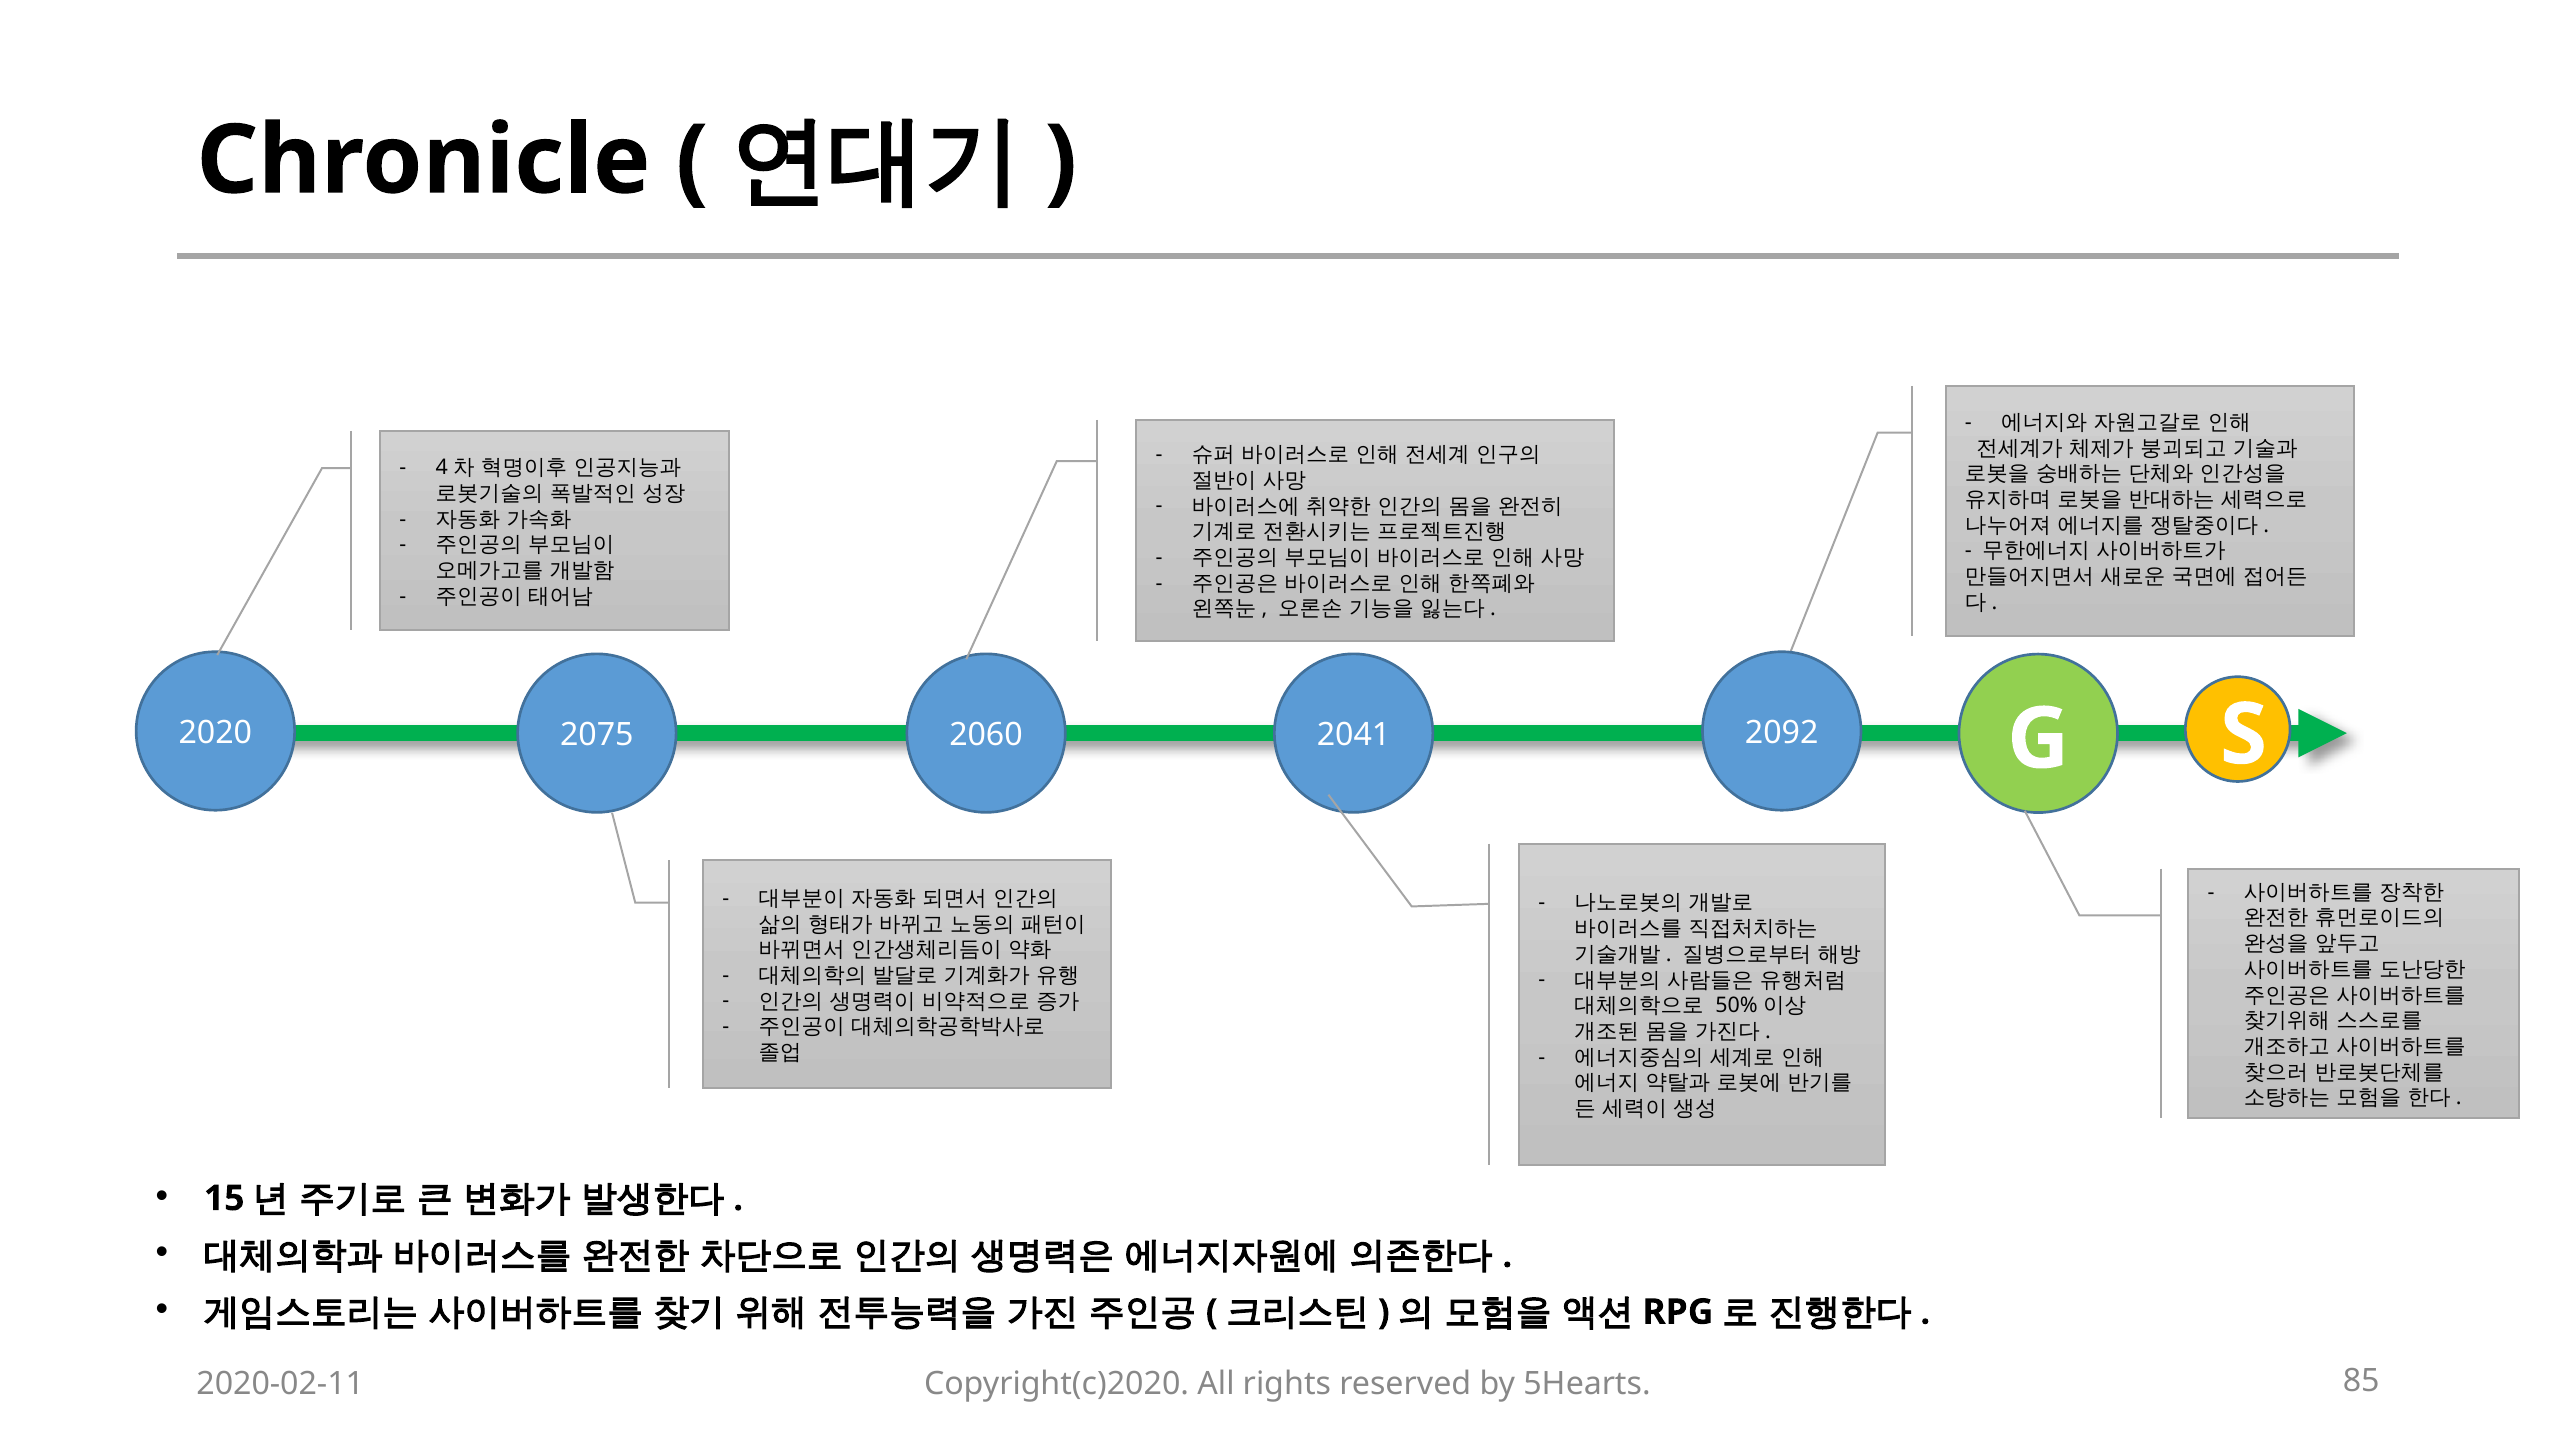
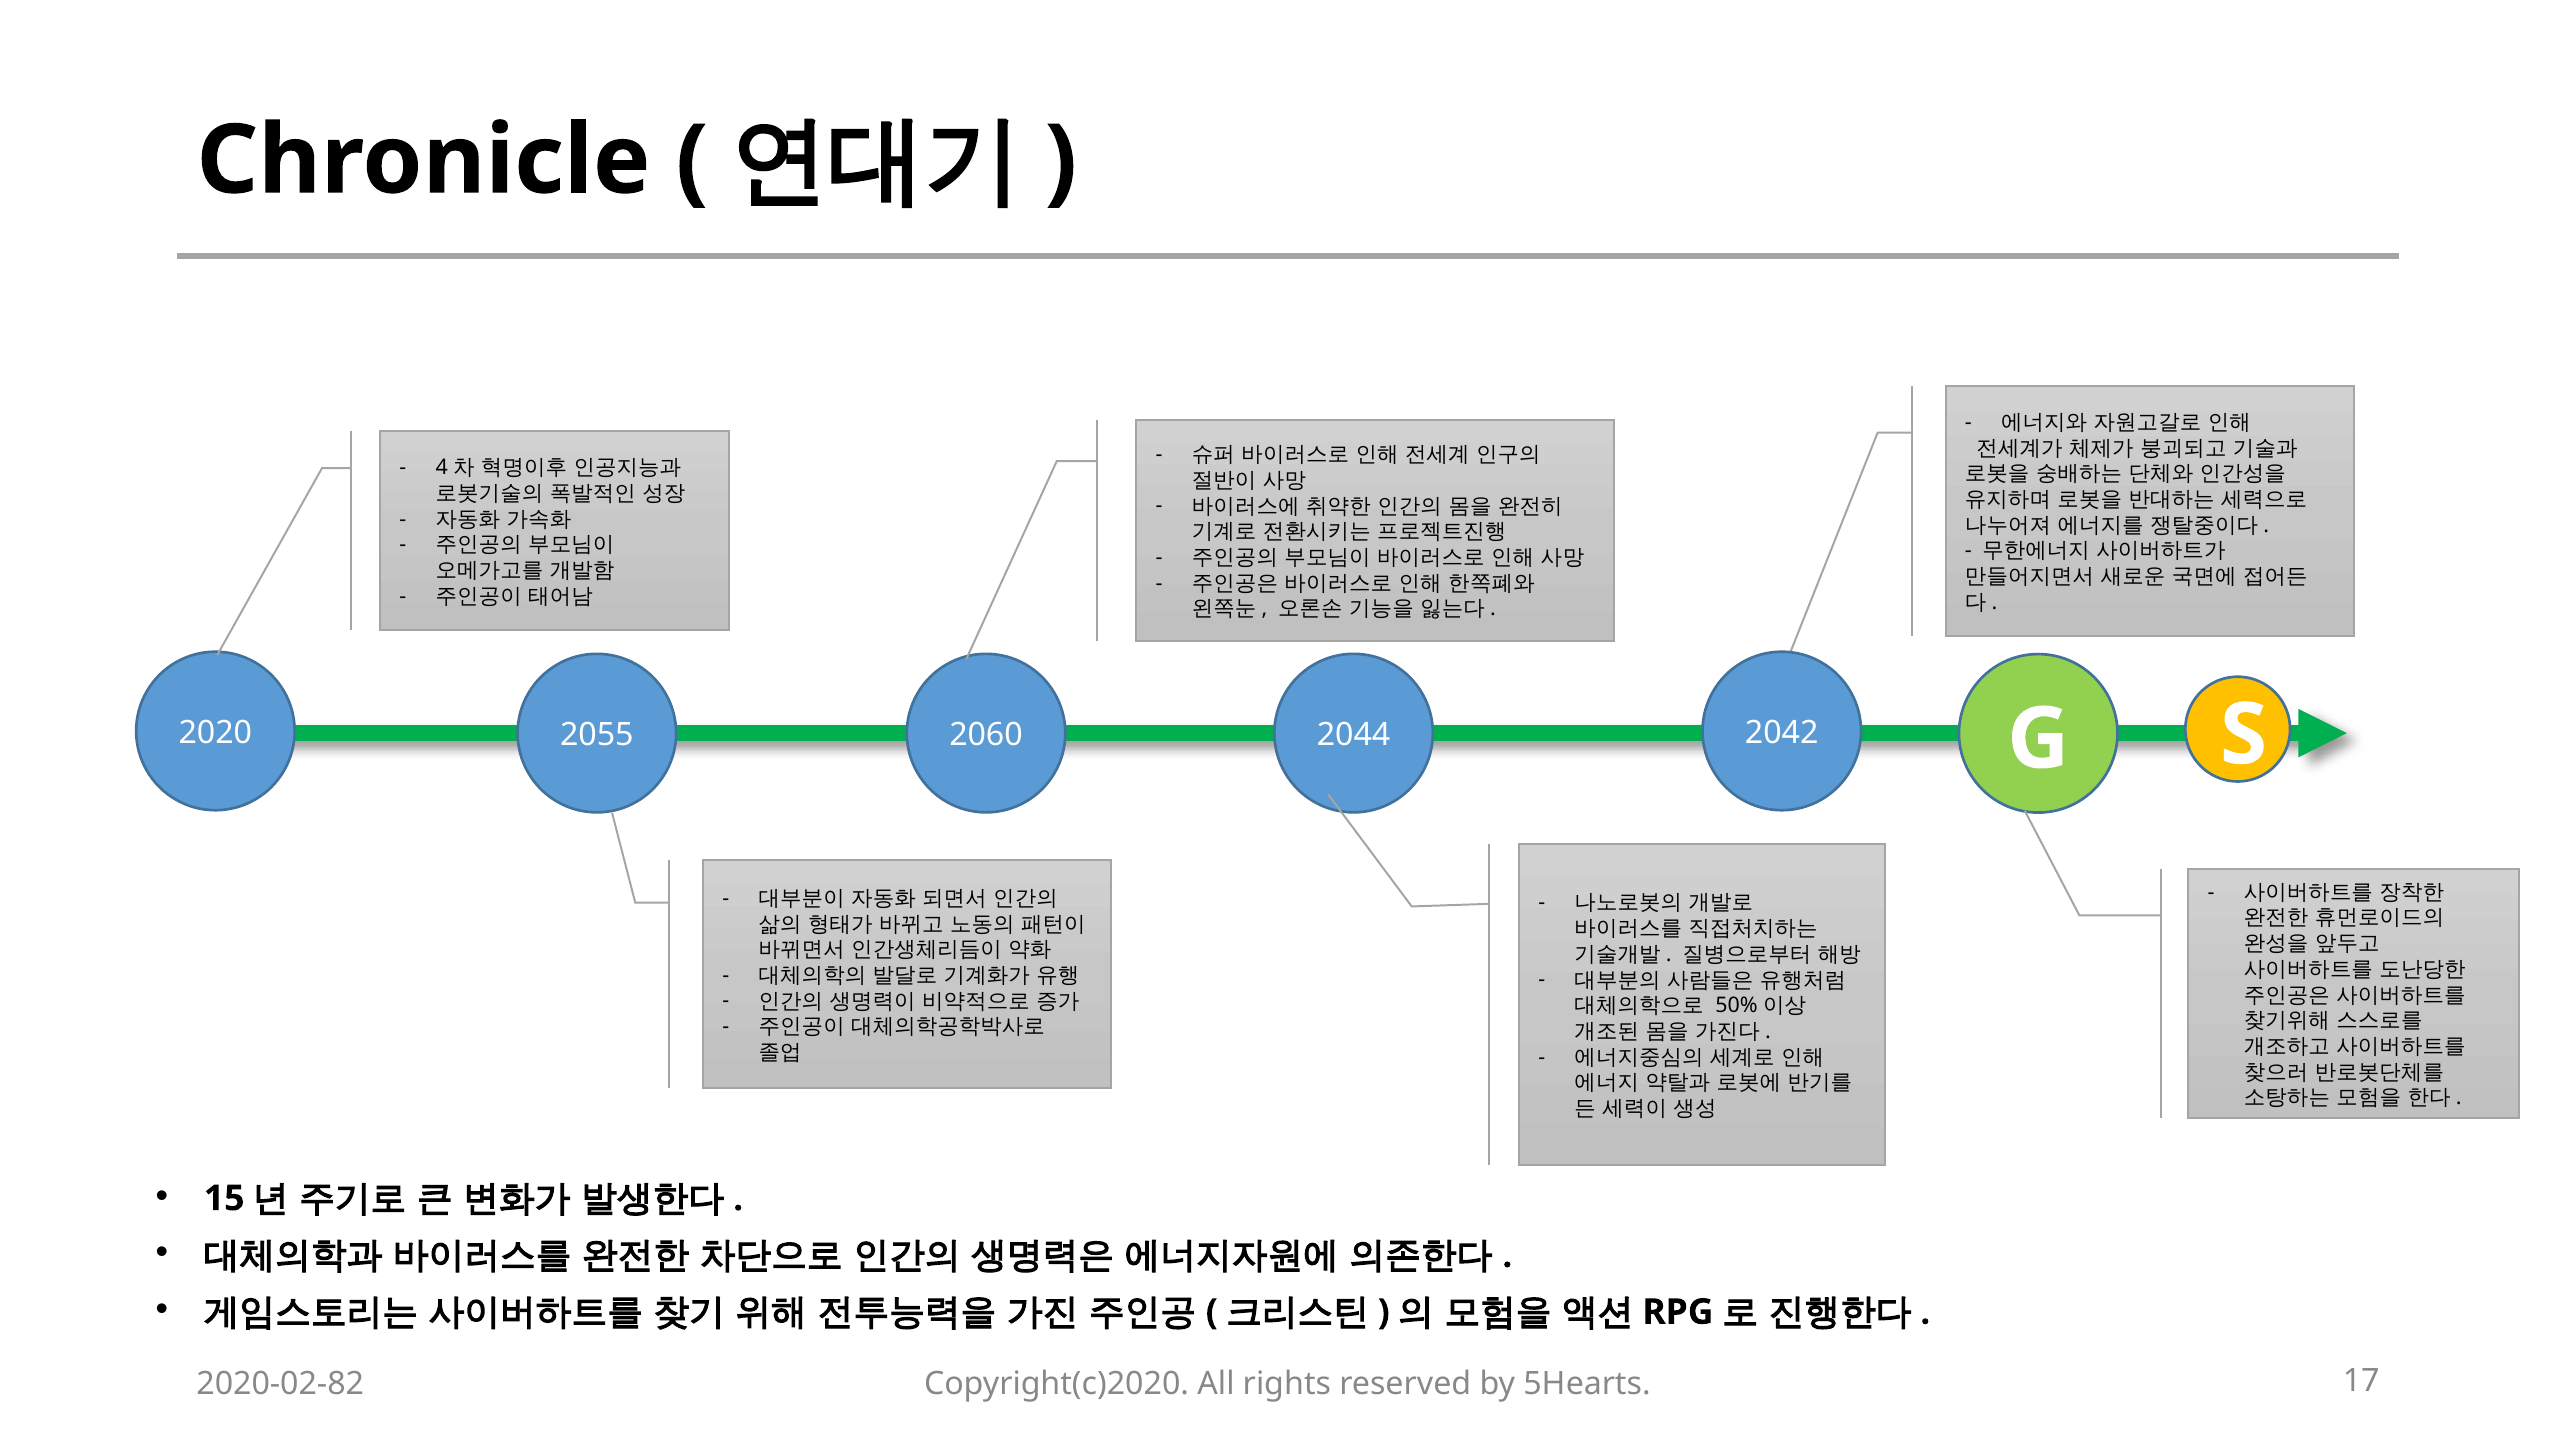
2075: 2075 -> 2055 (597, 735)
2041: 2041 -> 2044 (1354, 735)
2092: 2092 -> 2042 (1782, 733)
2020-02-11: 2020-02-11 -> 2020-02-82 (280, 1384)
85: 85 -> 17 (2361, 1381)
